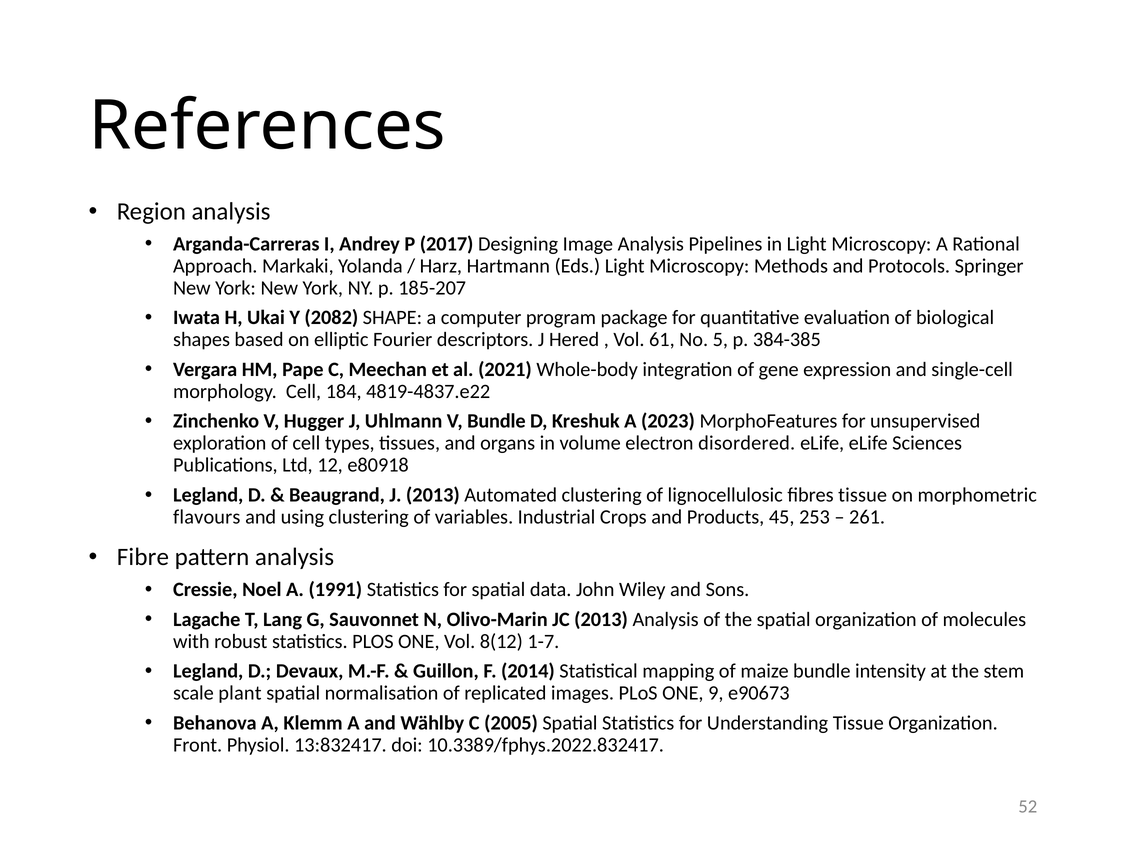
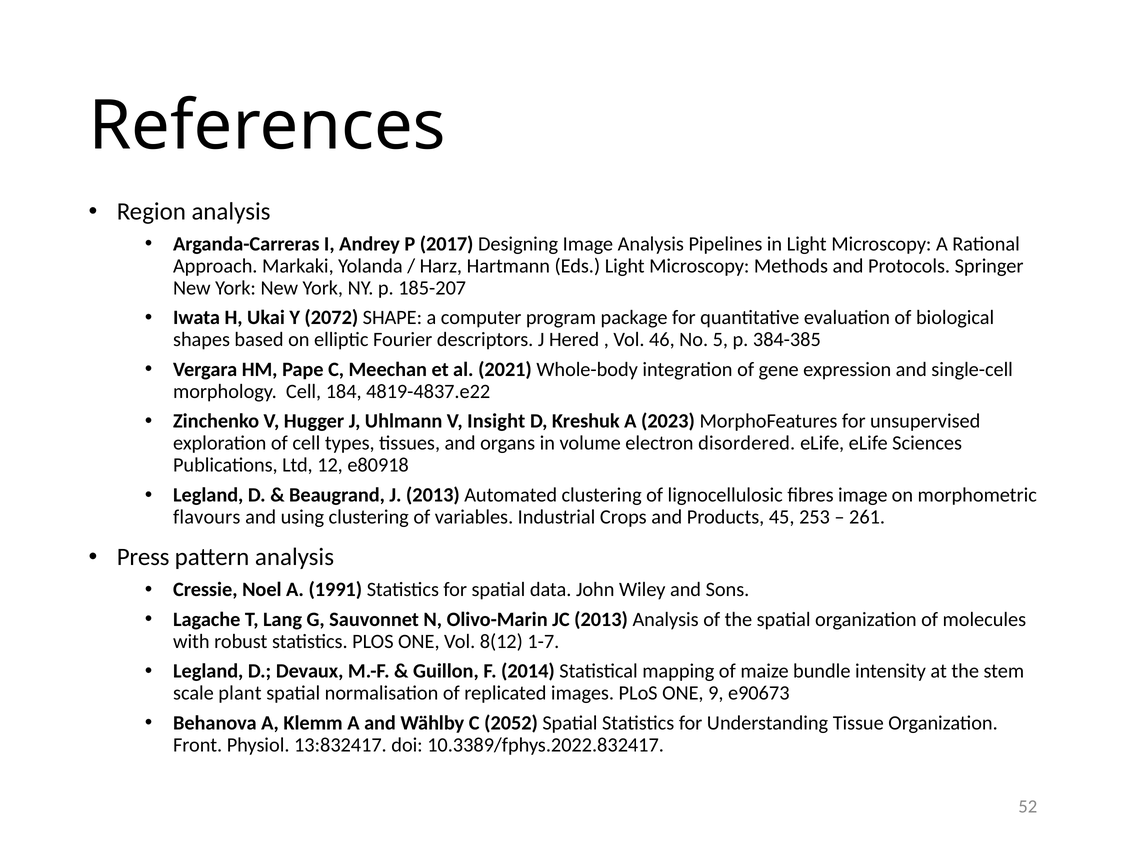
2082: 2082 -> 2072 (331, 317)
61: 61 -> 46 (662, 339)
V Bundle: Bundle -> Insight (496, 421)
fibres tissue: tissue -> image (863, 495)
Fibre: Fibre -> Press (143, 557)
2005: 2005 -> 2052 (511, 723)
